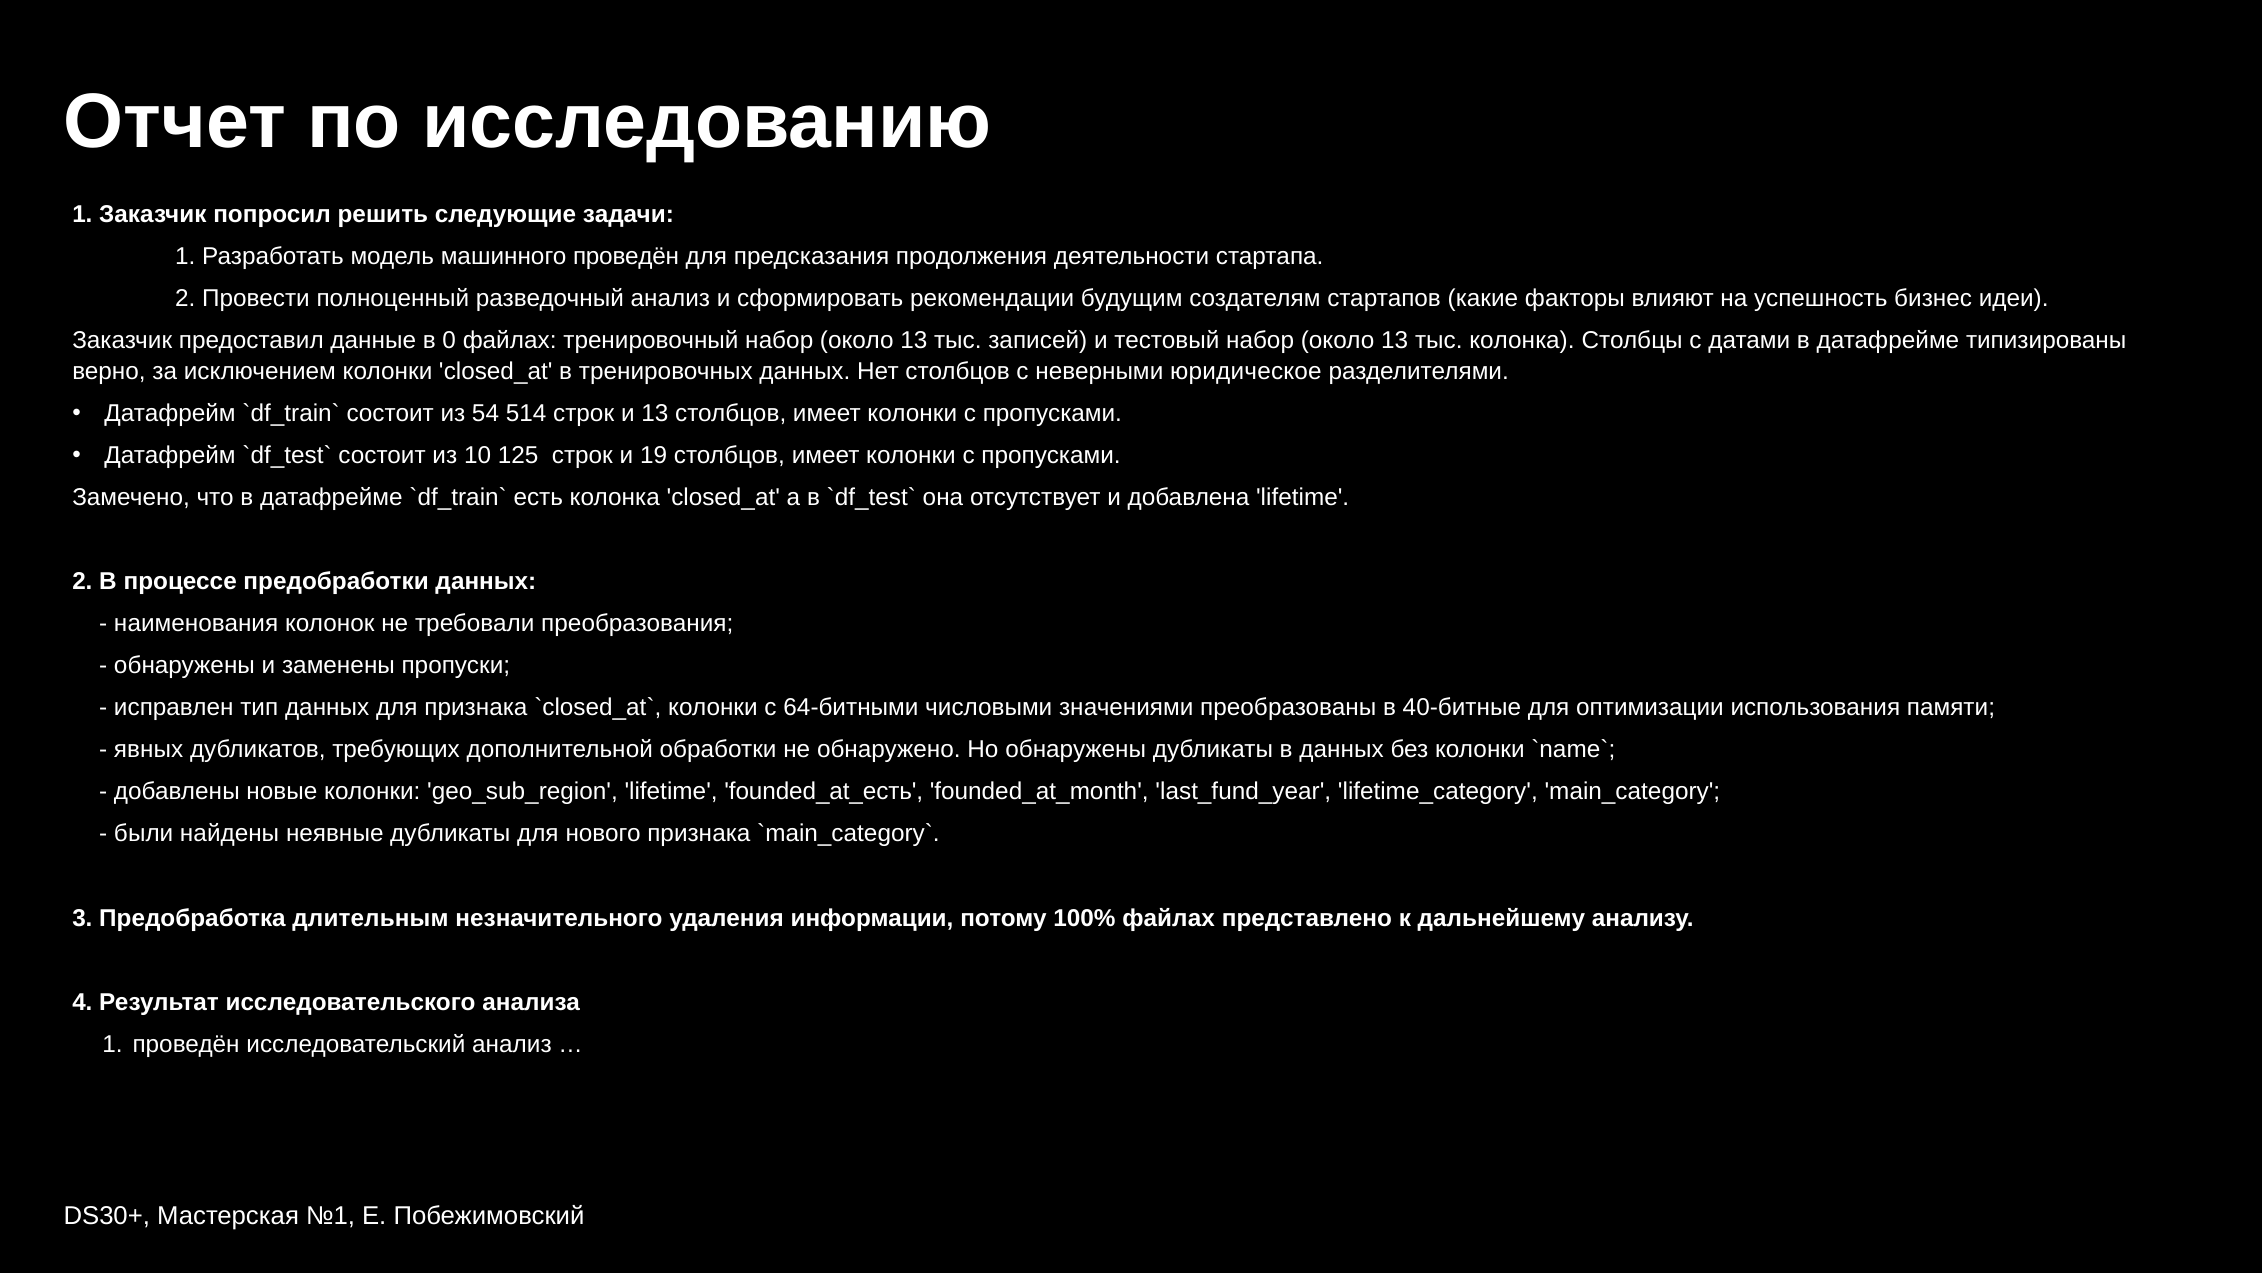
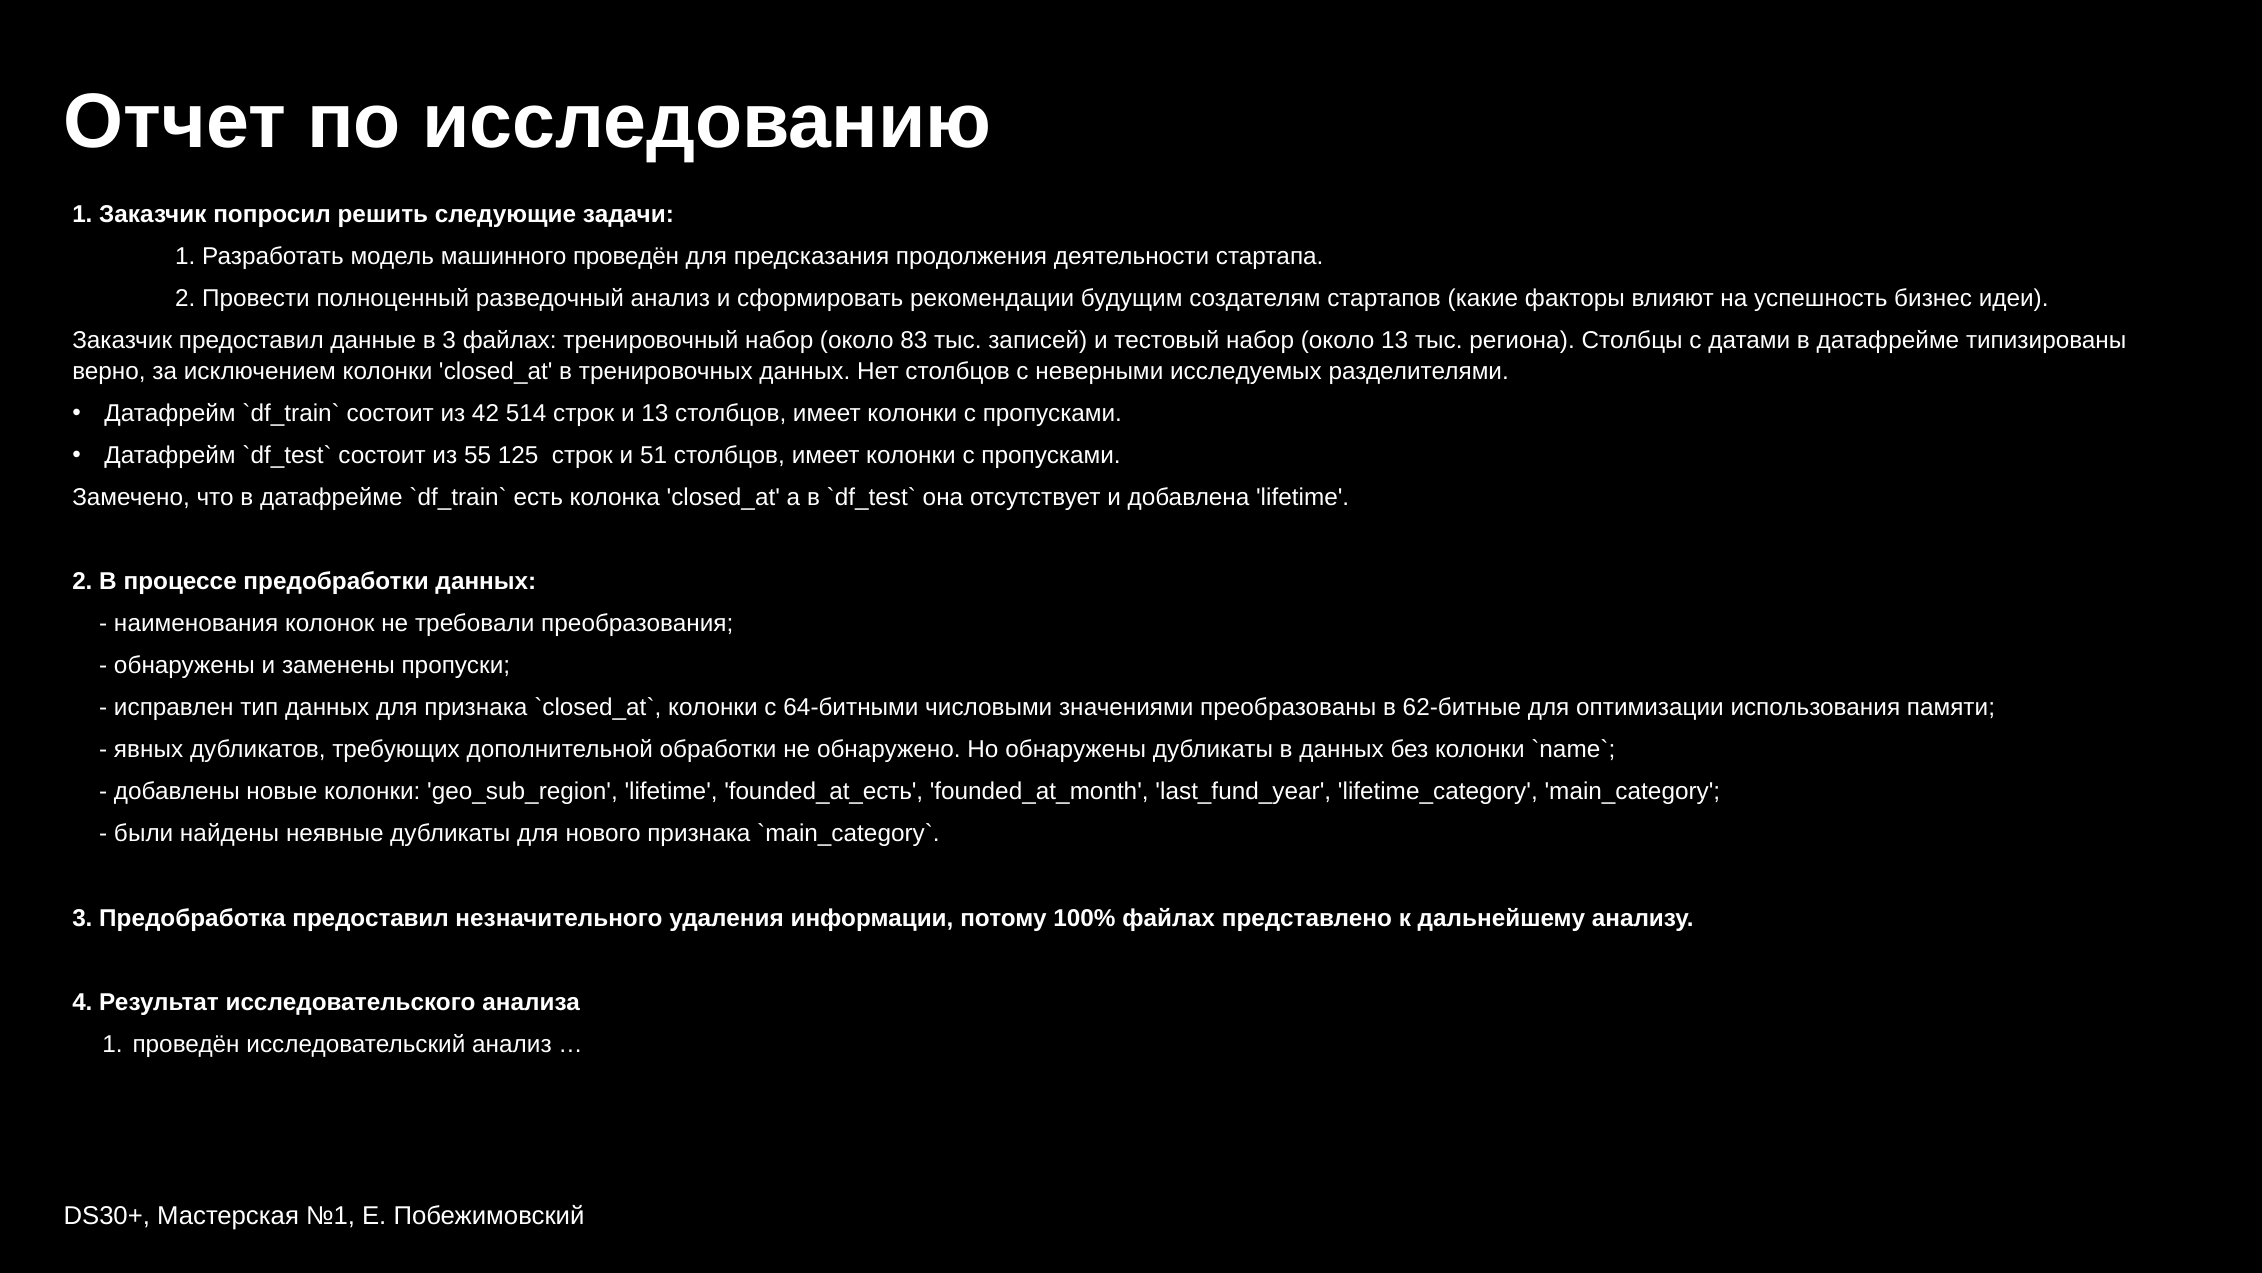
в 0: 0 -> 3 (449, 340)
тренировочный набор около 13: 13 -> 83 (914, 340)
тыс колонка: колонка -> региона (1522, 340)
юридическое: юридическое -> исследуемых (1246, 371)
54: 54 -> 42 (486, 413)
10: 10 -> 55 (478, 455)
19: 19 -> 51 (654, 455)
40-битные: 40-битные -> 62-битные (1462, 707)
Предобработка длительным: длительным -> предоставил (371, 918)
